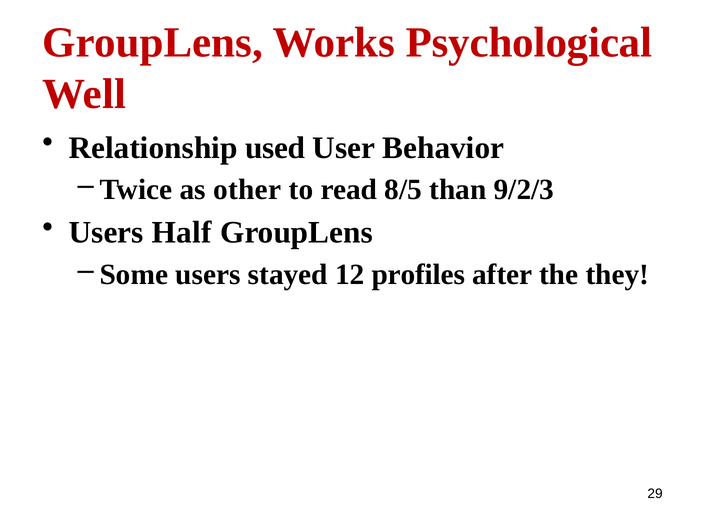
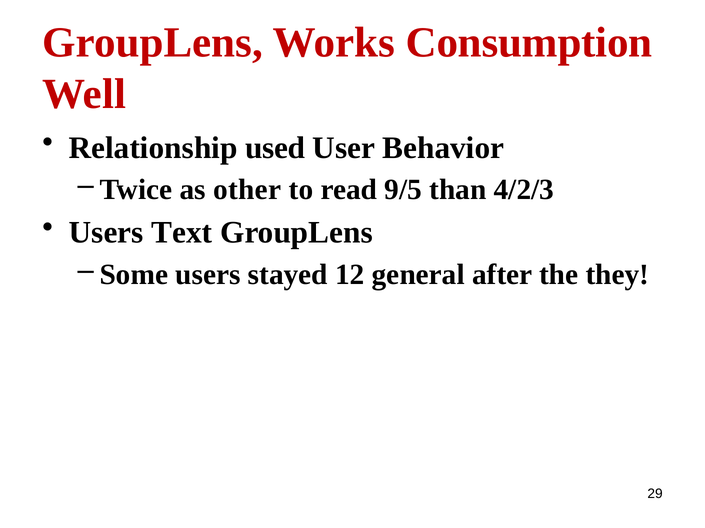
Psychological: Psychological -> Consumption (529, 42)
8/5: 8/5 -> 9/5 (403, 190)
9/2/3: 9/2/3 -> 4/2/3 (524, 190)
Half: Half -> Text (182, 233)
profiles: profiles -> general (418, 275)
